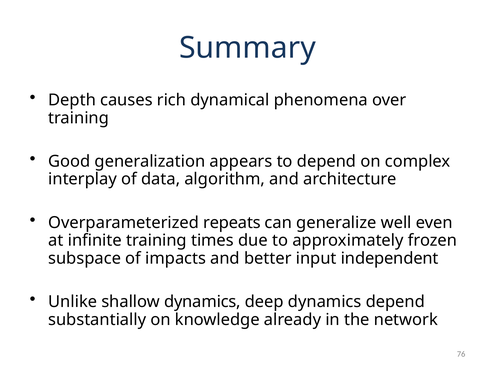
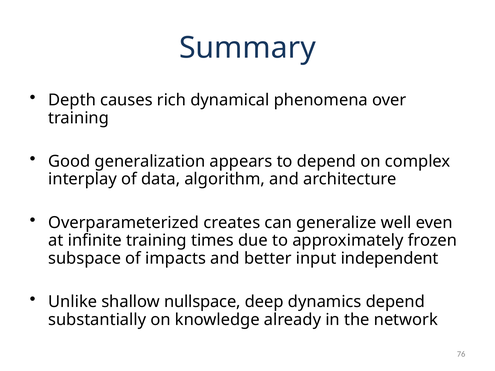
repeats: repeats -> creates (232, 223)
shallow dynamics: dynamics -> nullspace (202, 302)
